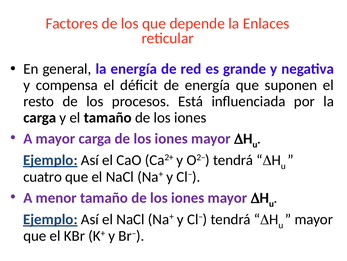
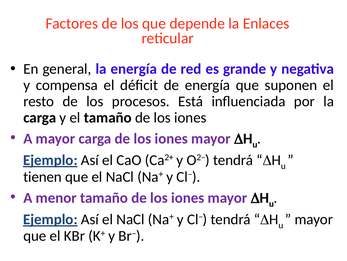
cuatro: cuatro -> tienen (43, 176)
